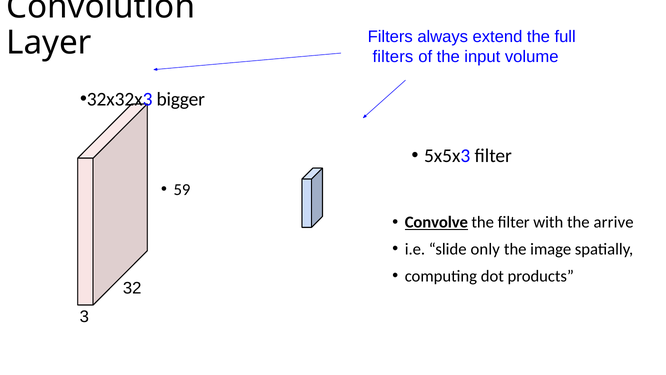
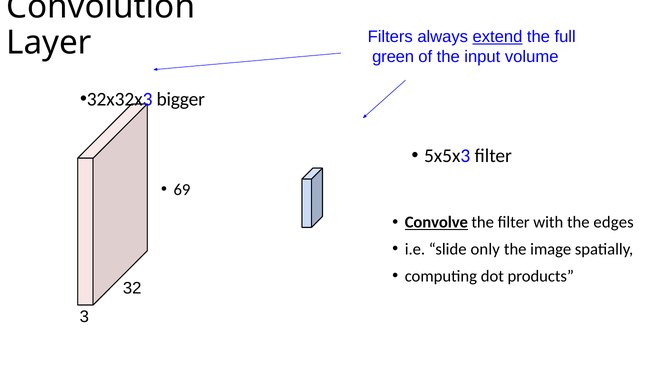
extend underline: none -> present (497, 37)
filters: filters -> green (393, 57)
59: 59 -> 69 (182, 189)
arrive: arrive -> edges (614, 222)
